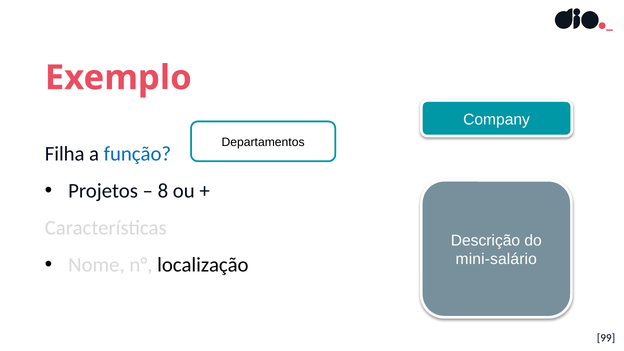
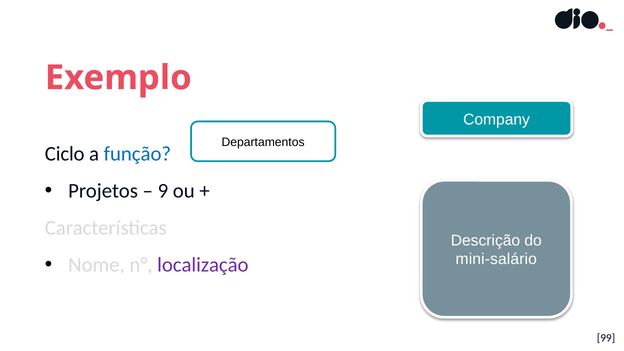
Filha: Filha -> Ciclo (65, 154)
8: 8 -> 9 (163, 191)
localização colour: black -> purple (203, 265)
